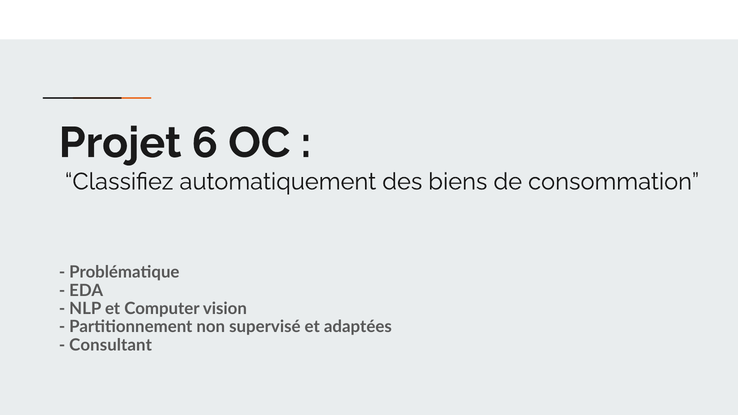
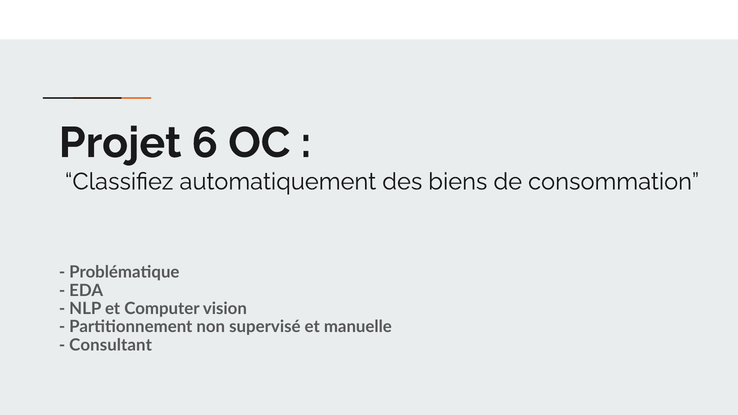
adaptées: adaptées -> manuelle (358, 327)
